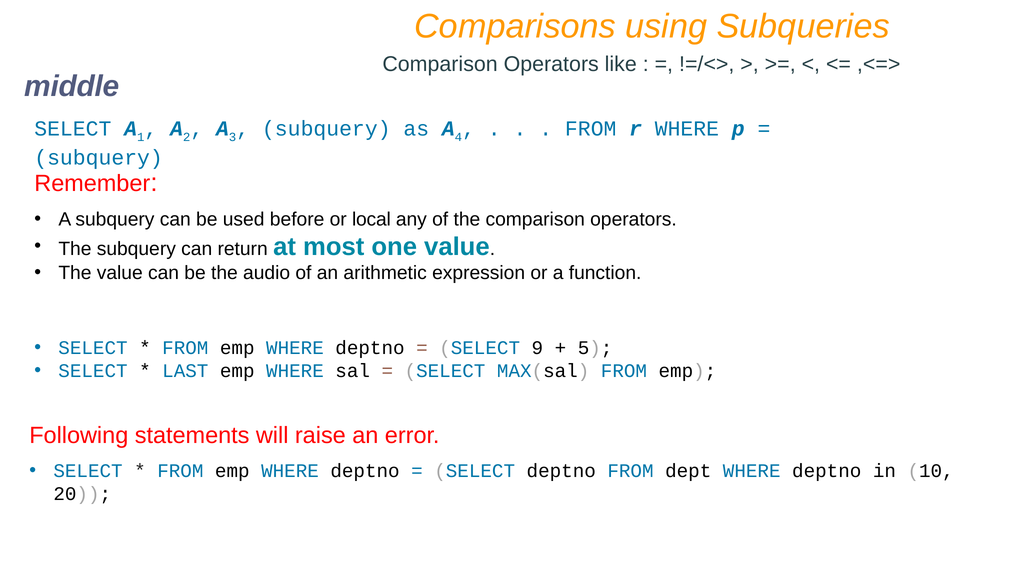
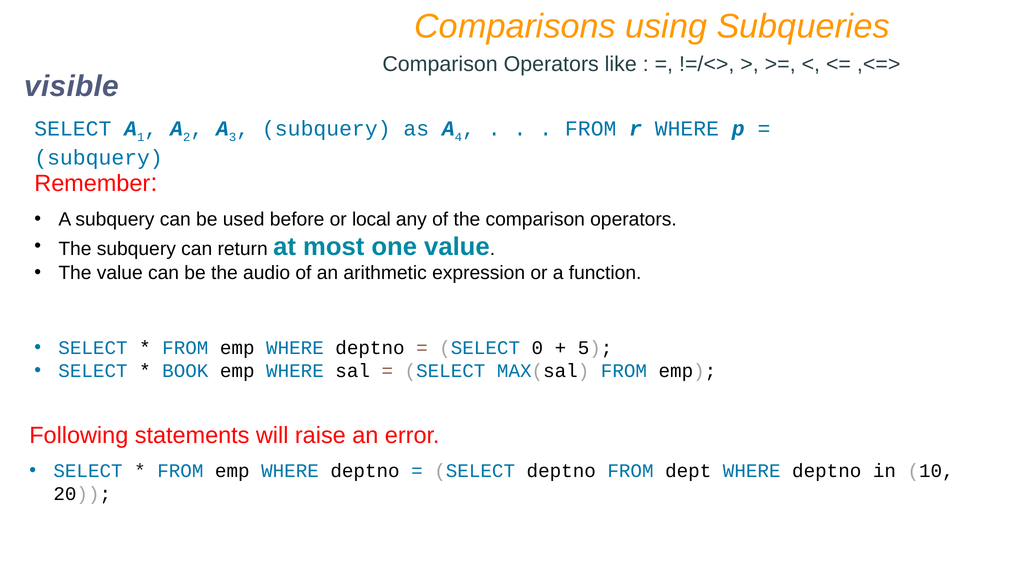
middle: middle -> visible (72, 87)
9: 9 -> 0 (537, 348)
LAST: LAST -> BOOK (185, 371)
